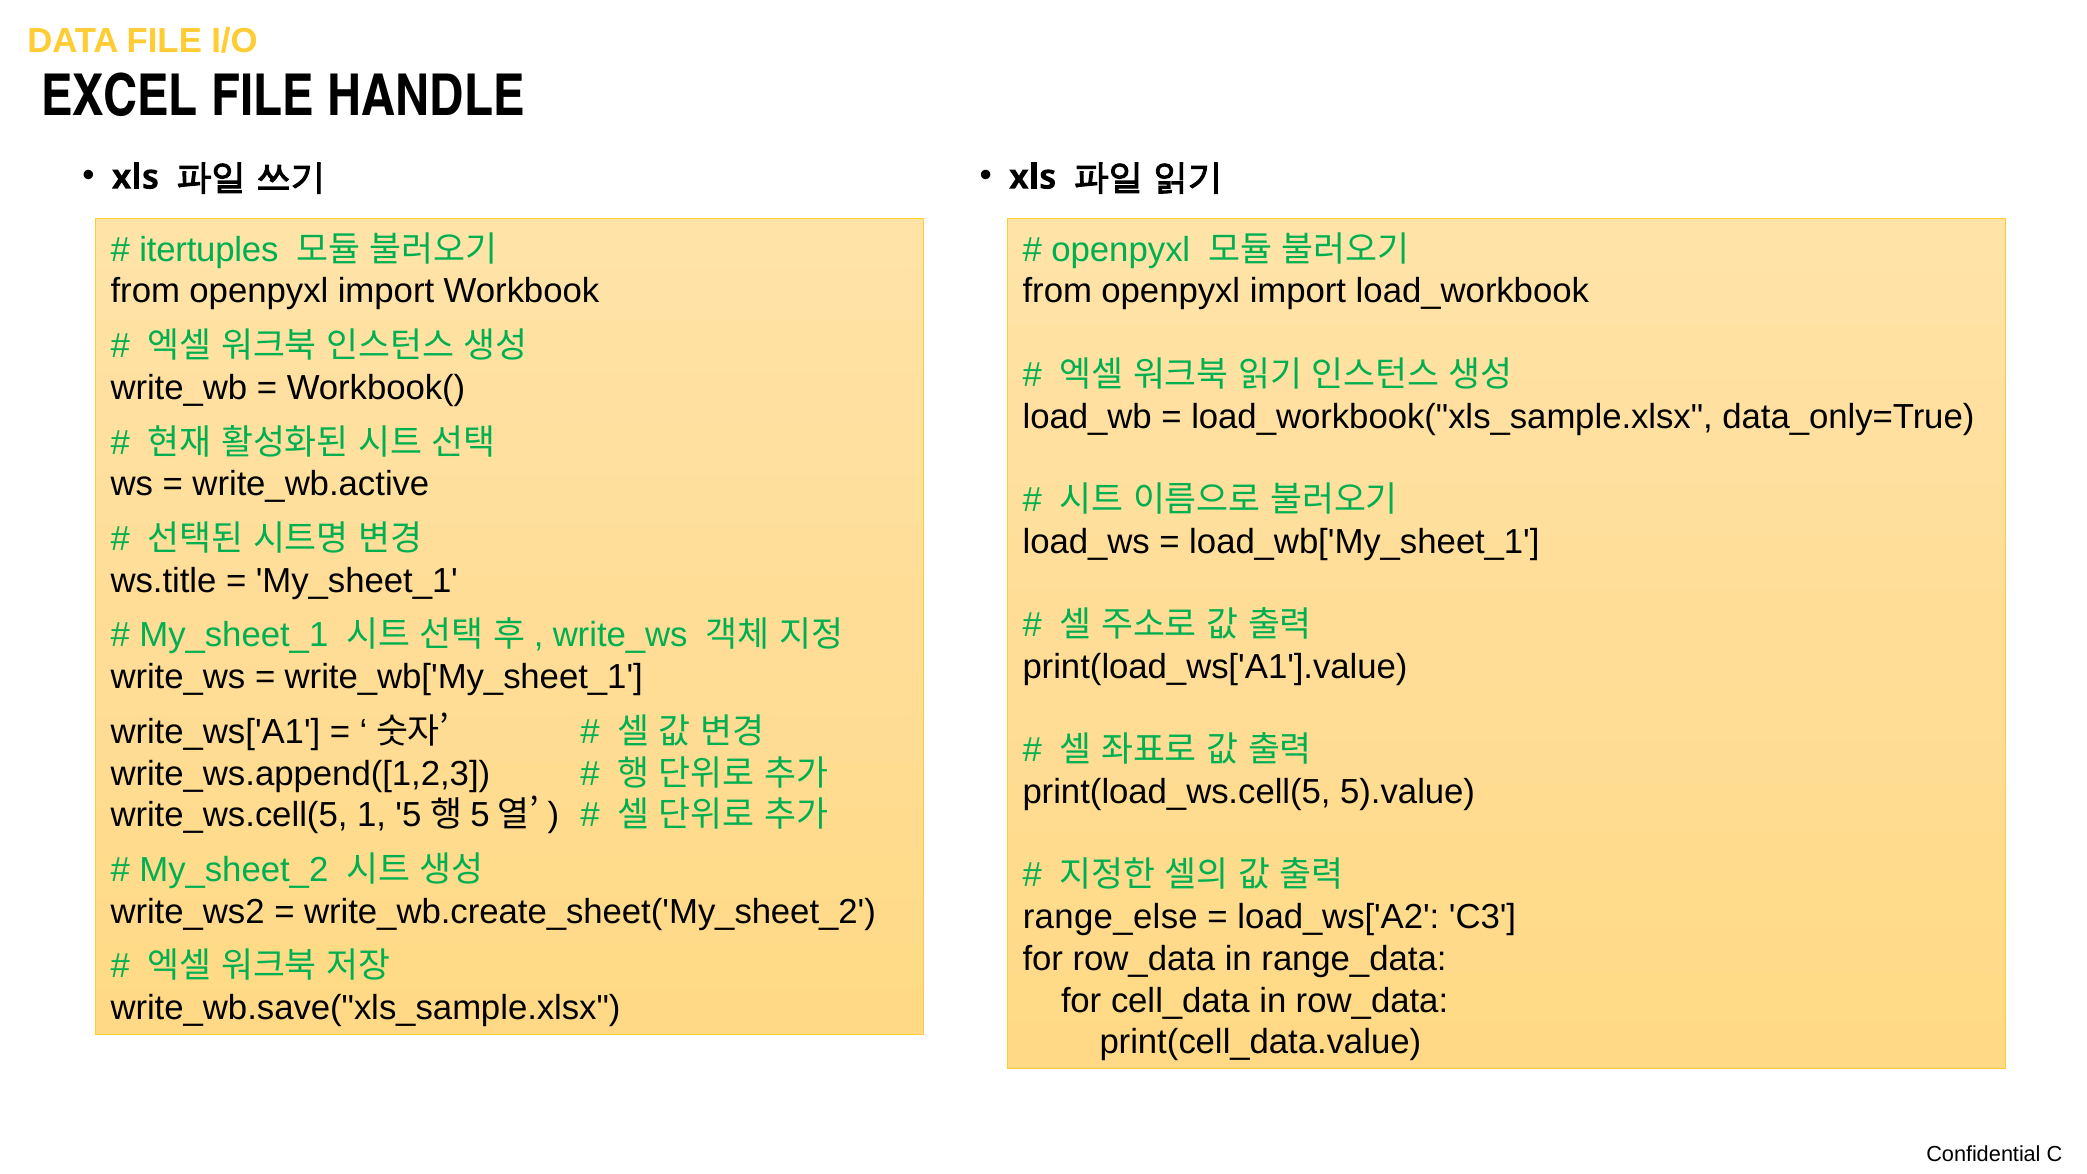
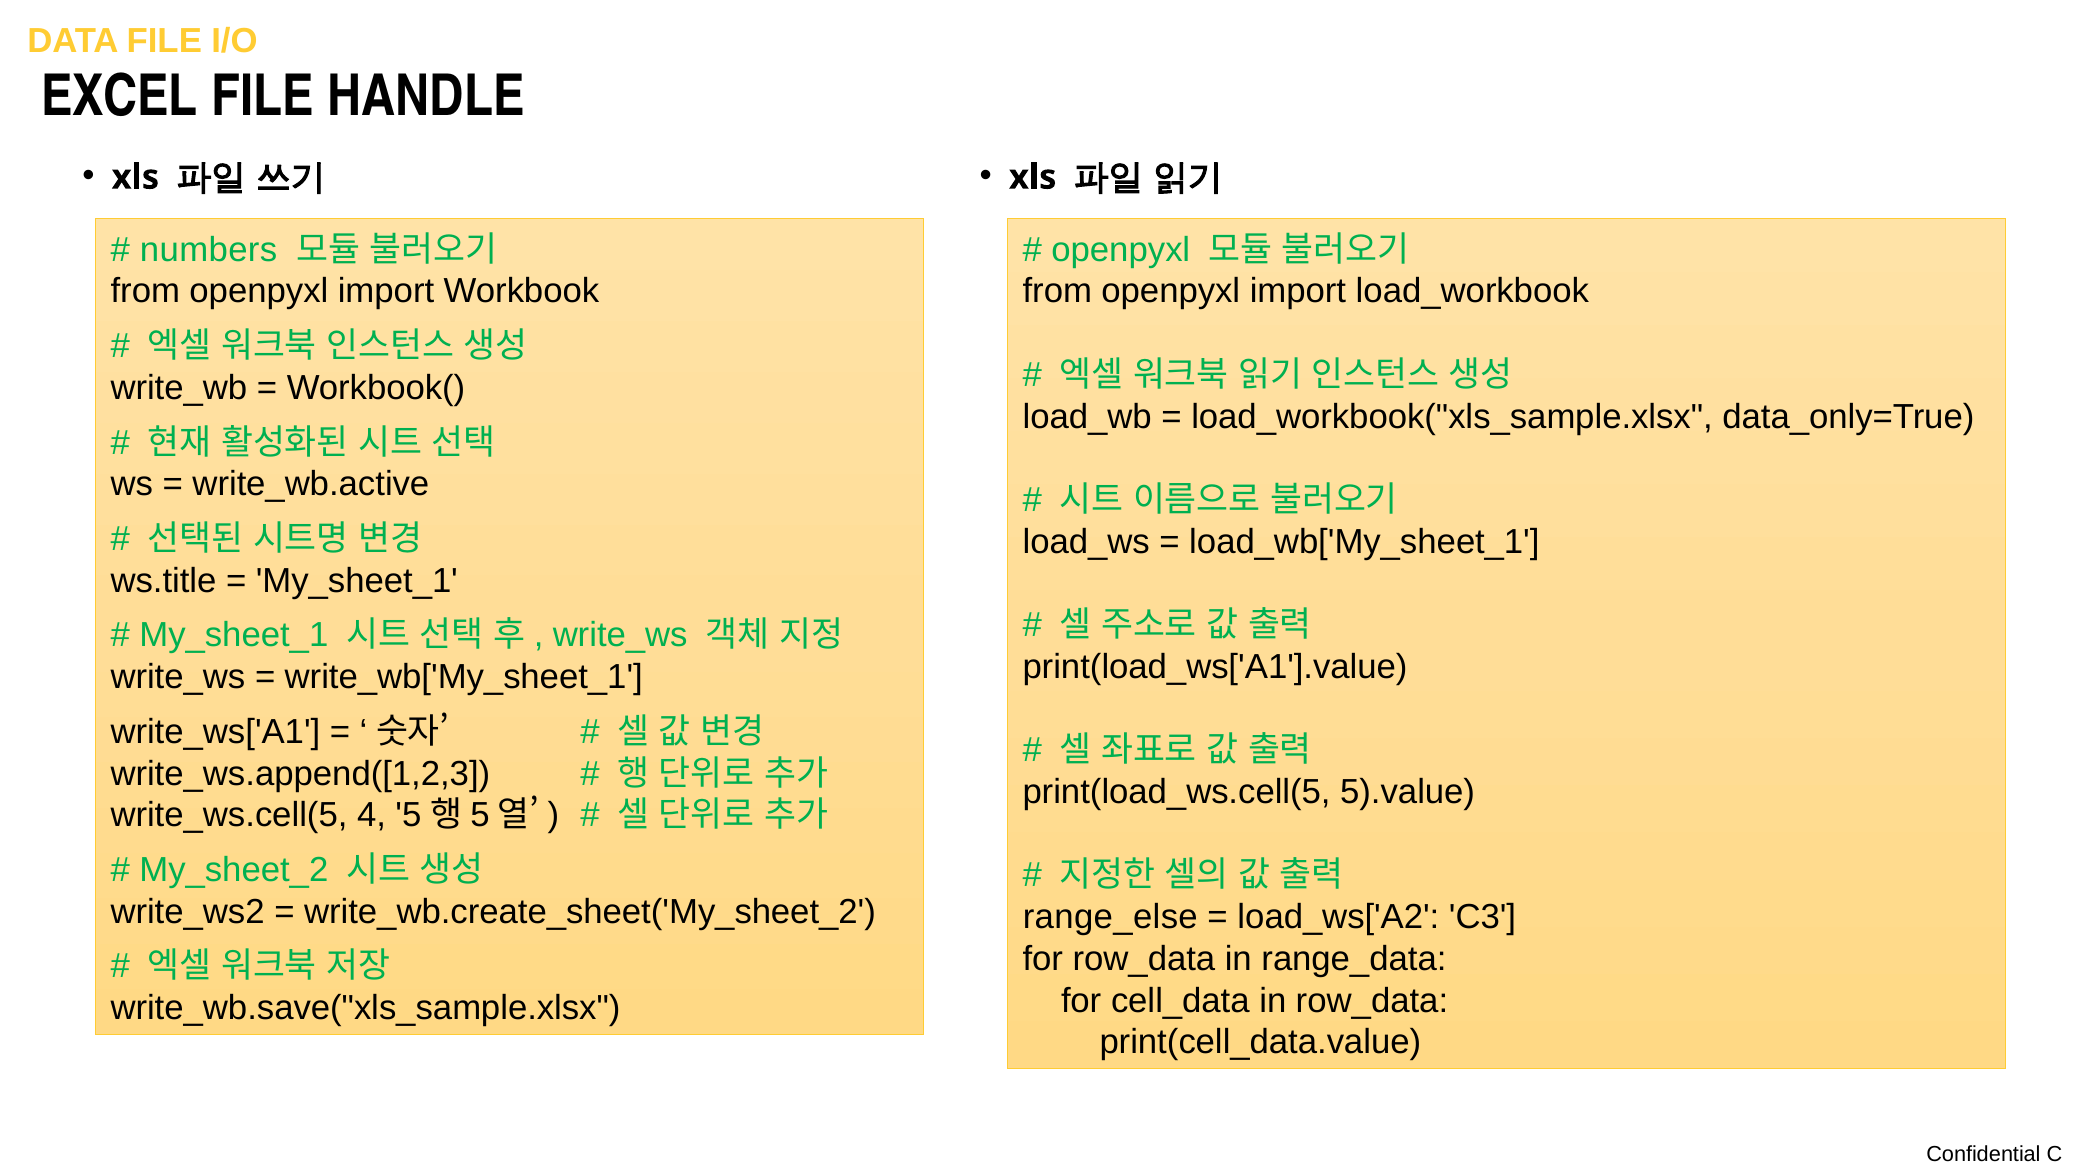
itertuples: itertuples -> numbers (209, 250)
1: 1 -> 4 (372, 815)
